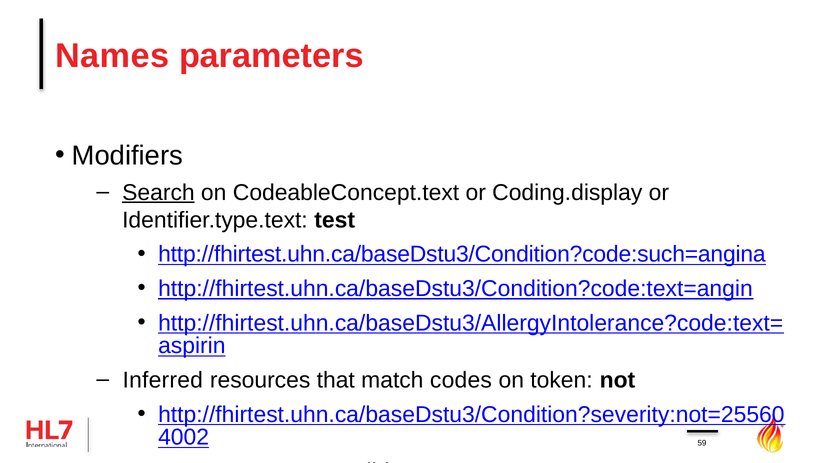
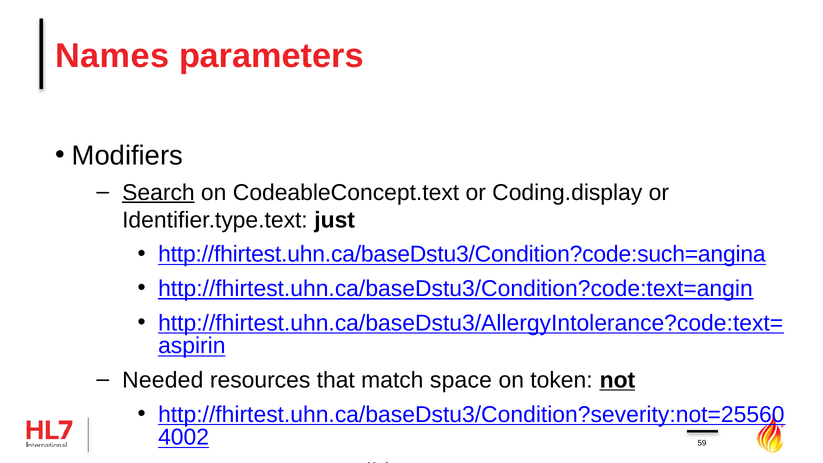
test: test -> just (335, 220)
Inferred: Inferred -> Needed (163, 380)
codes: codes -> space (461, 380)
not underline: none -> present (617, 380)
